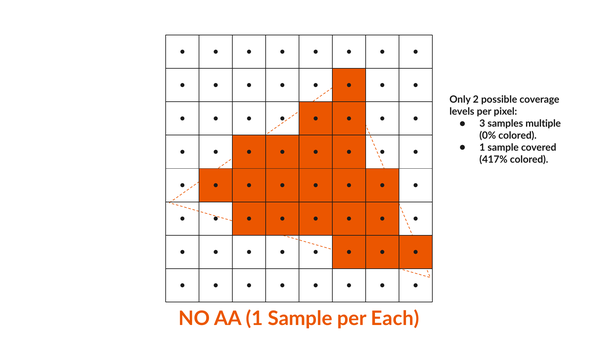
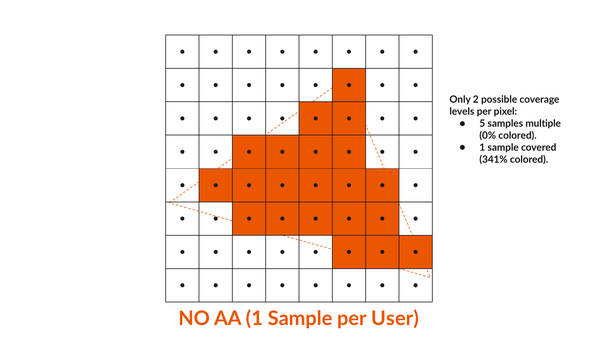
3: 3 -> 5 (482, 123)
417%: 417% -> 341% (493, 159)
Each: Each -> User (395, 318)
